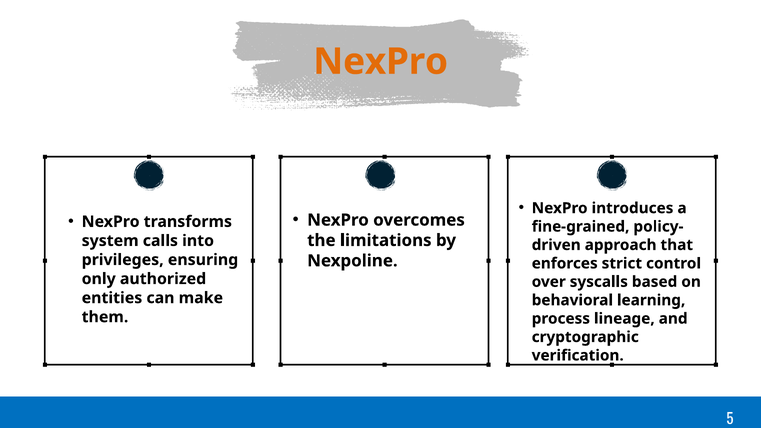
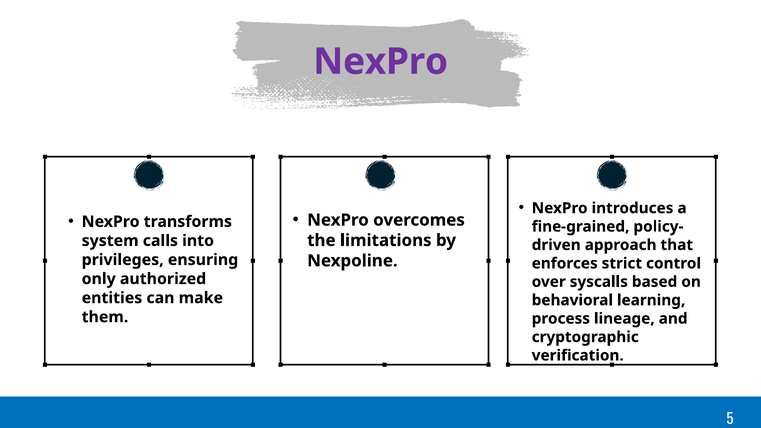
NexPro colour: orange -> purple (381, 62)
